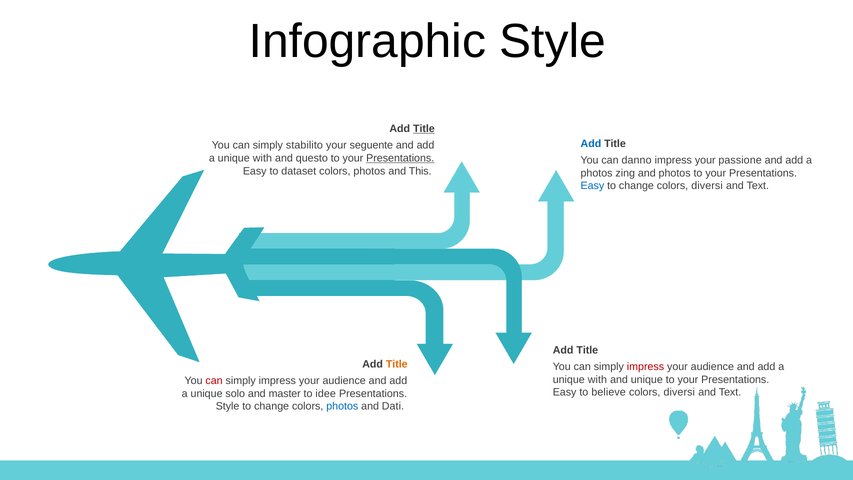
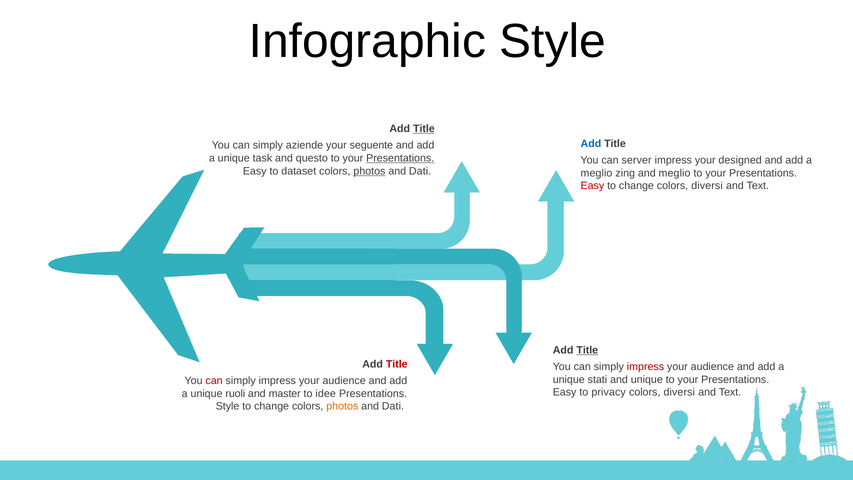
stabilito: stabilito -> aziende (304, 145)
with: with -> task (262, 158)
danno: danno -> server (637, 160)
passione: passione -> designed (740, 160)
photos underline: none -> present (369, 171)
This: This -> Dati (420, 171)
photos: photos -> meglio (596, 173)
and photos: photos -> meglio (675, 173)
Easy colour: blue -> red (592, 186)
Title underline: none -> present (587, 350)
Title colour: orange -> red (397, 364)
with: with -> stati (597, 379)
believe: believe -> privacy (609, 392)
solo: solo -> ruoli (235, 393)
photos colour: blue -> orange (342, 406)
